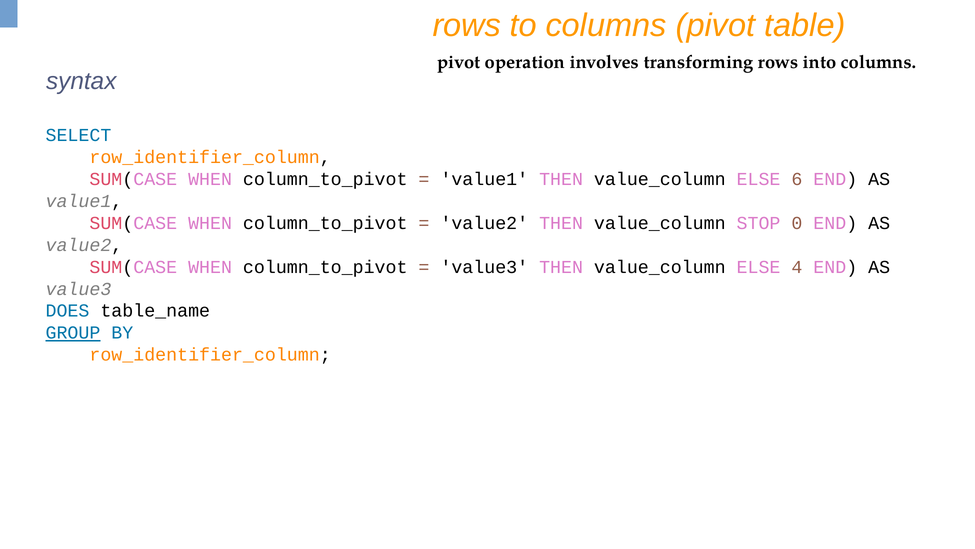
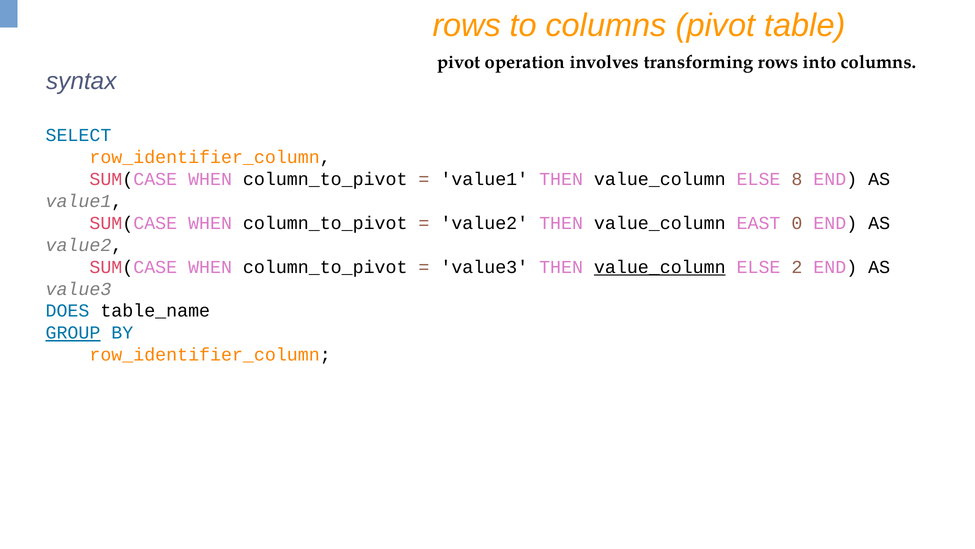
6: 6 -> 8 (797, 179)
STOP: STOP -> EAST (759, 223)
value_column underline: none -> present (660, 267)
4: 4 -> 2 (797, 267)
